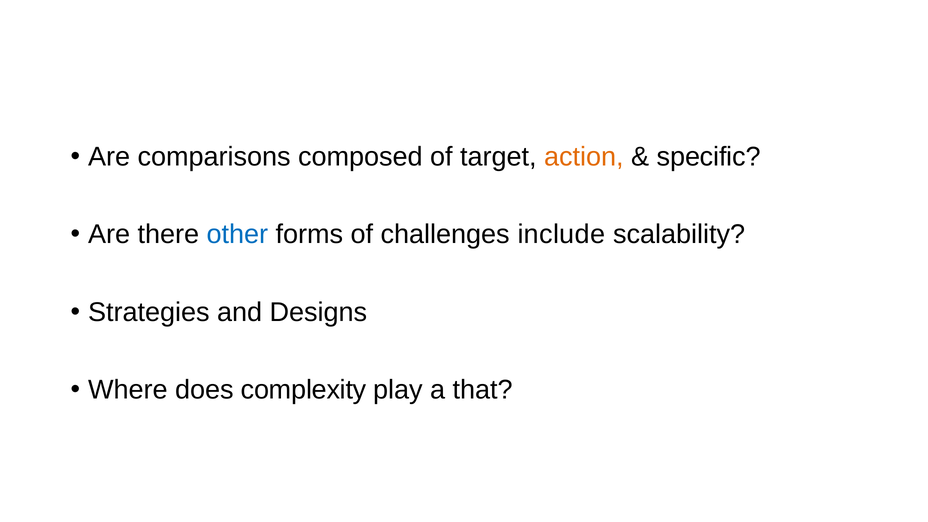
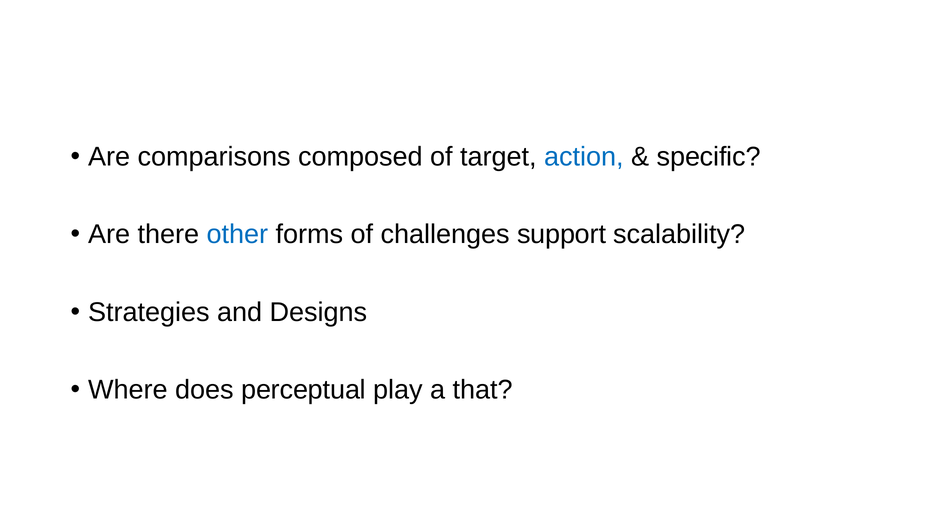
action colour: orange -> blue (584, 157)
include: include -> support (562, 235)
complexity: complexity -> perceptual (304, 390)
